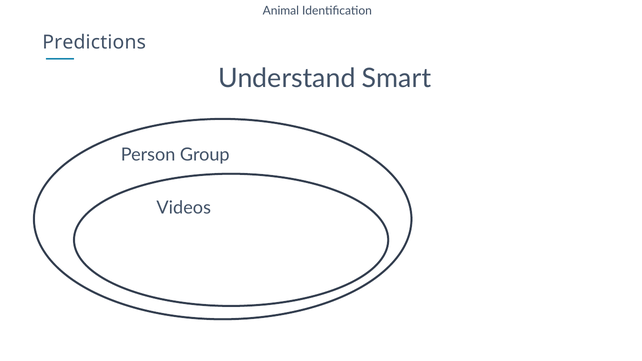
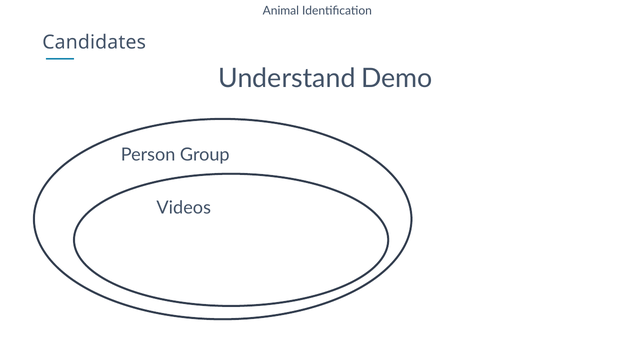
Predictions: Predictions -> Candidates (94, 42)
Smart: Smart -> Demo (397, 79)
